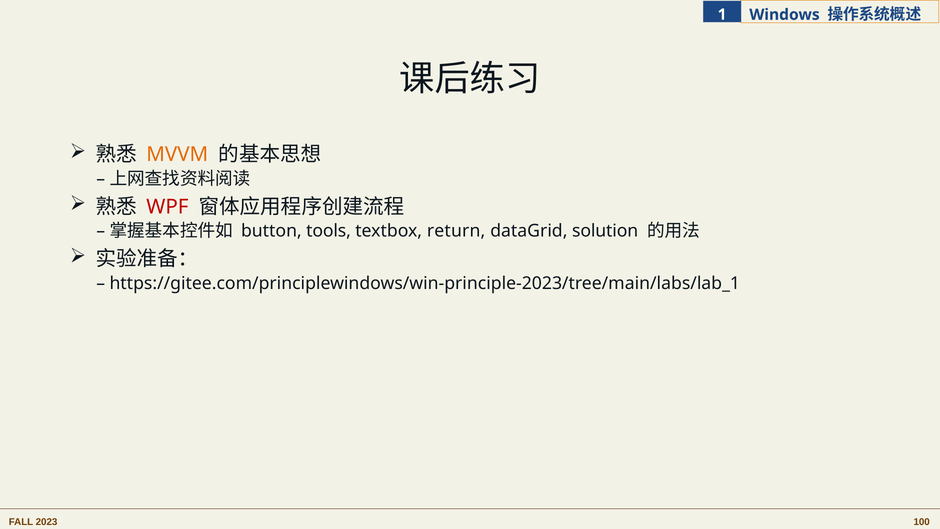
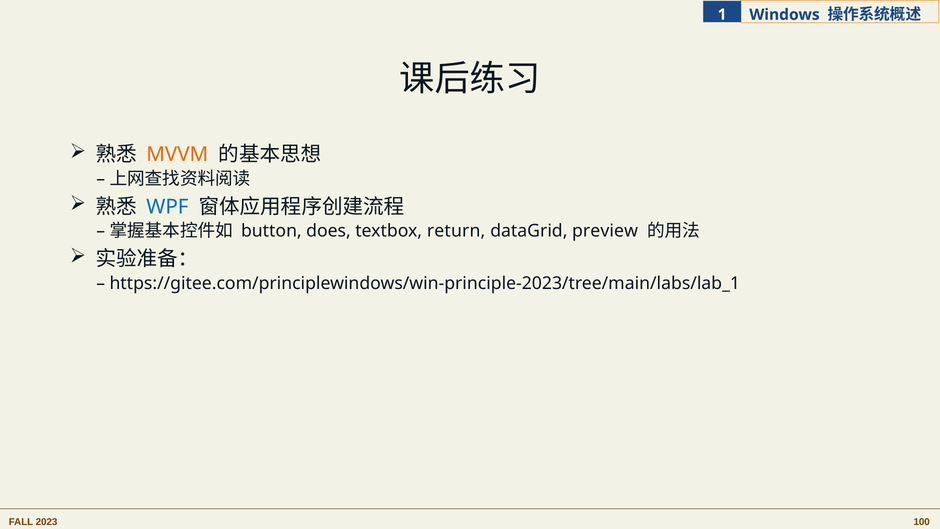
WPF colour: red -> blue (167, 207)
tools: tools -> does (328, 231)
solution: solution -> preview (605, 231)
